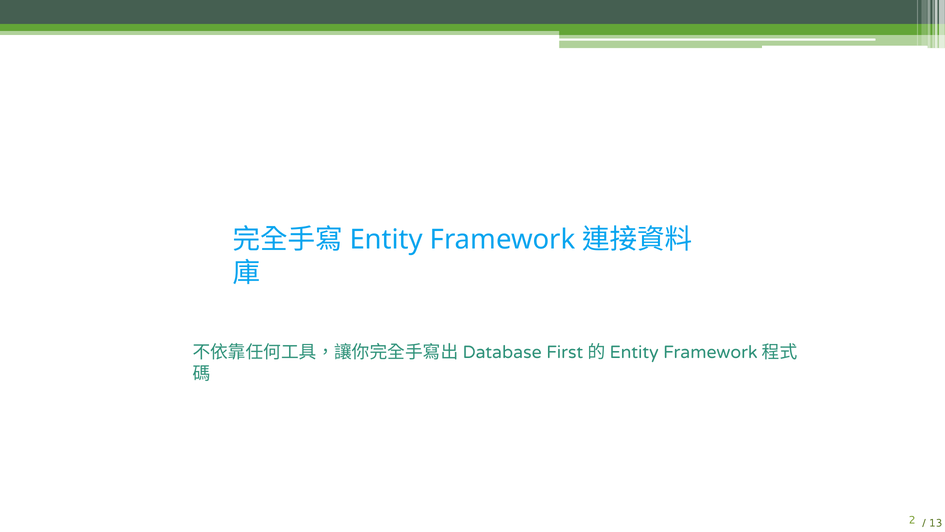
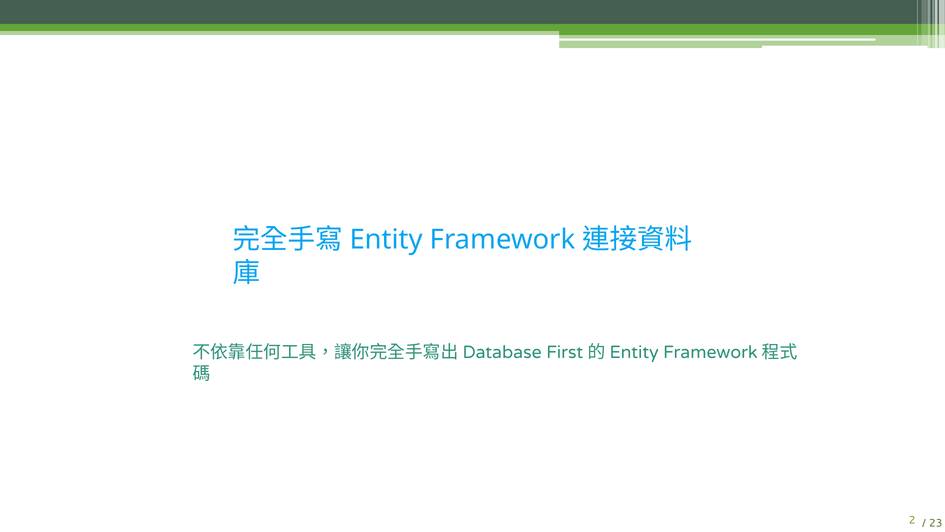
13: 13 -> 23 (936, 523)
